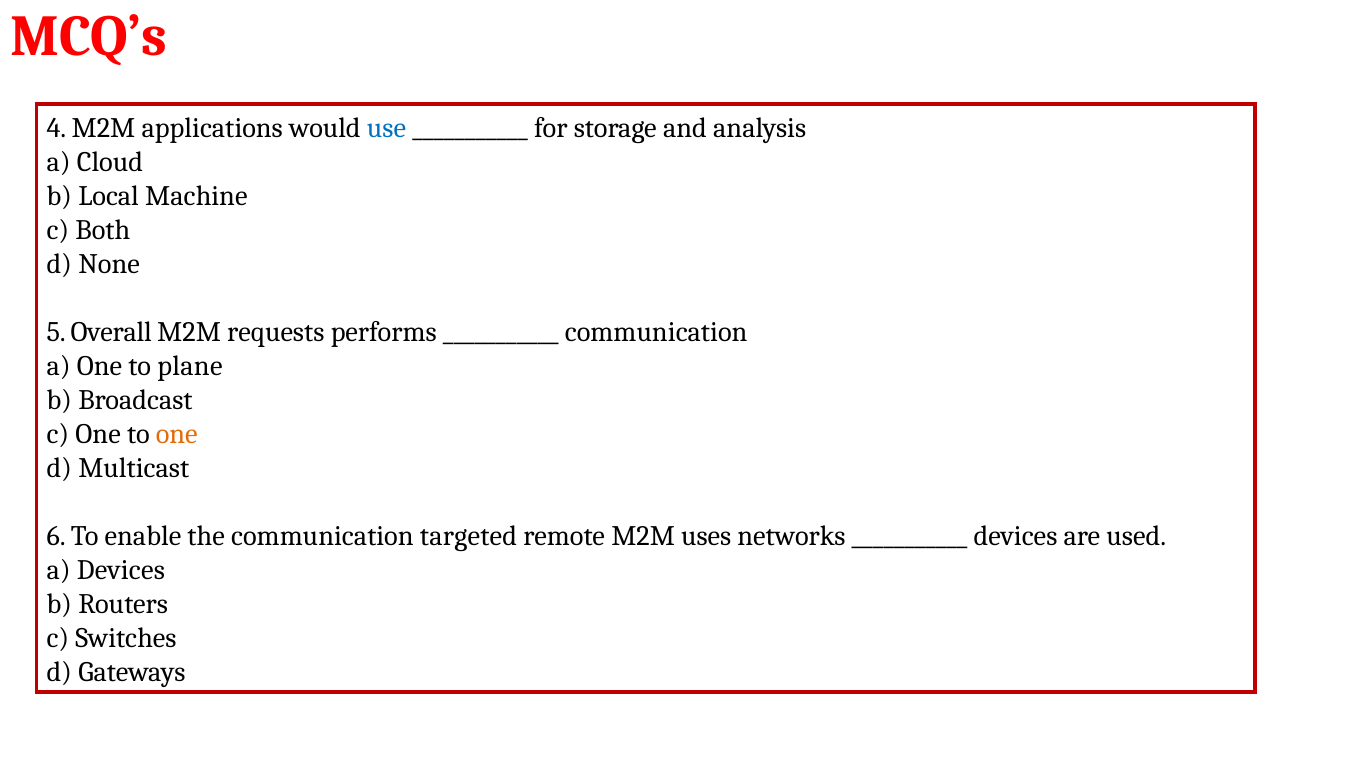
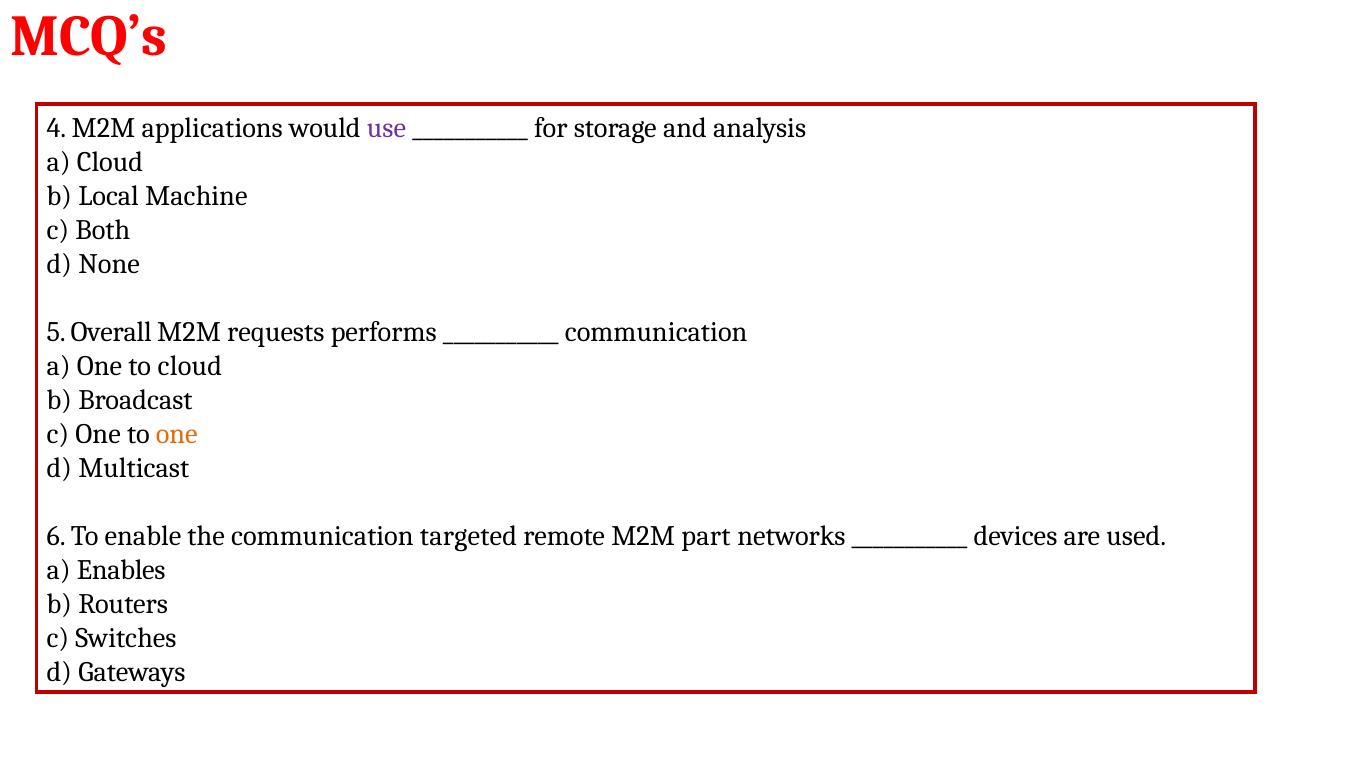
use colour: blue -> purple (386, 128)
to plane: plane -> cloud (190, 366)
uses: uses -> part (706, 536)
a Devices: Devices -> Enables (121, 570)
